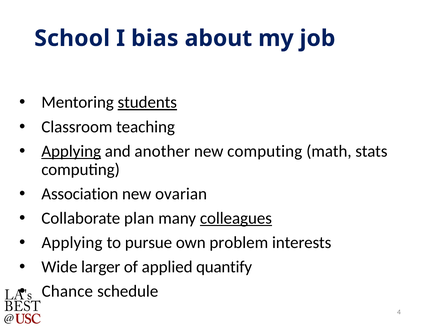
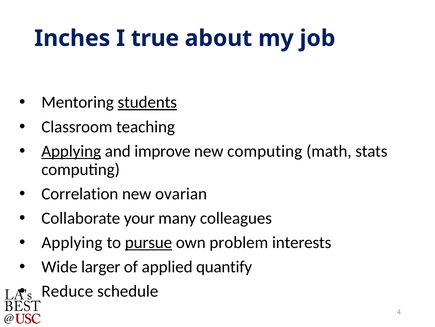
School: School -> Inches (72, 38)
bias: bias -> true (155, 38)
another: another -> improve (162, 151)
Association: Association -> Correlation (80, 193)
plan: plan -> your (139, 218)
colleagues underline: present -> none (236, 218)
pursue underline: none -> present (149, 242)
Chance: Chance -> Reduce (67, 291)
